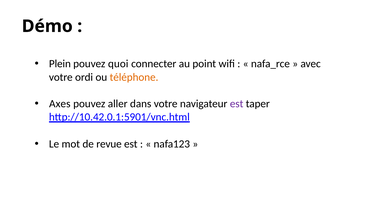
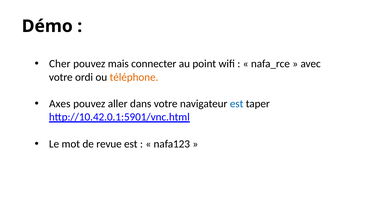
Plein: Plein -> Cher (60, 64)
quoi: quoi -> mais (118, 64)
est colour: purple -> blue (237, 104)
